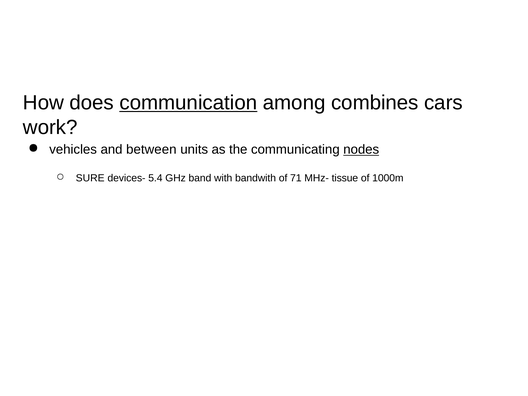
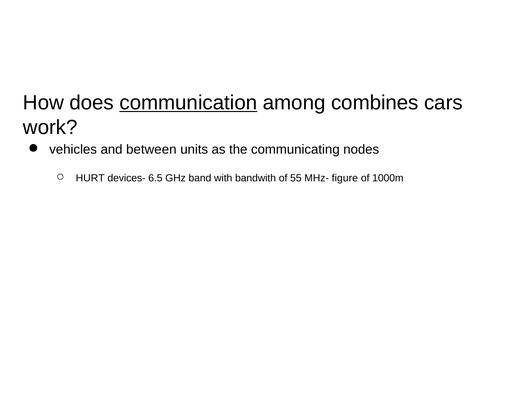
nodes underline: present -> none (361, 150)
SURE: SURE -> HURT (90, 178)
5.4: 5.4 -> 6.5 (155, 178)
71: 71 -> 55 (296, 178)
tissue: tissue -> figure (345, 178)
